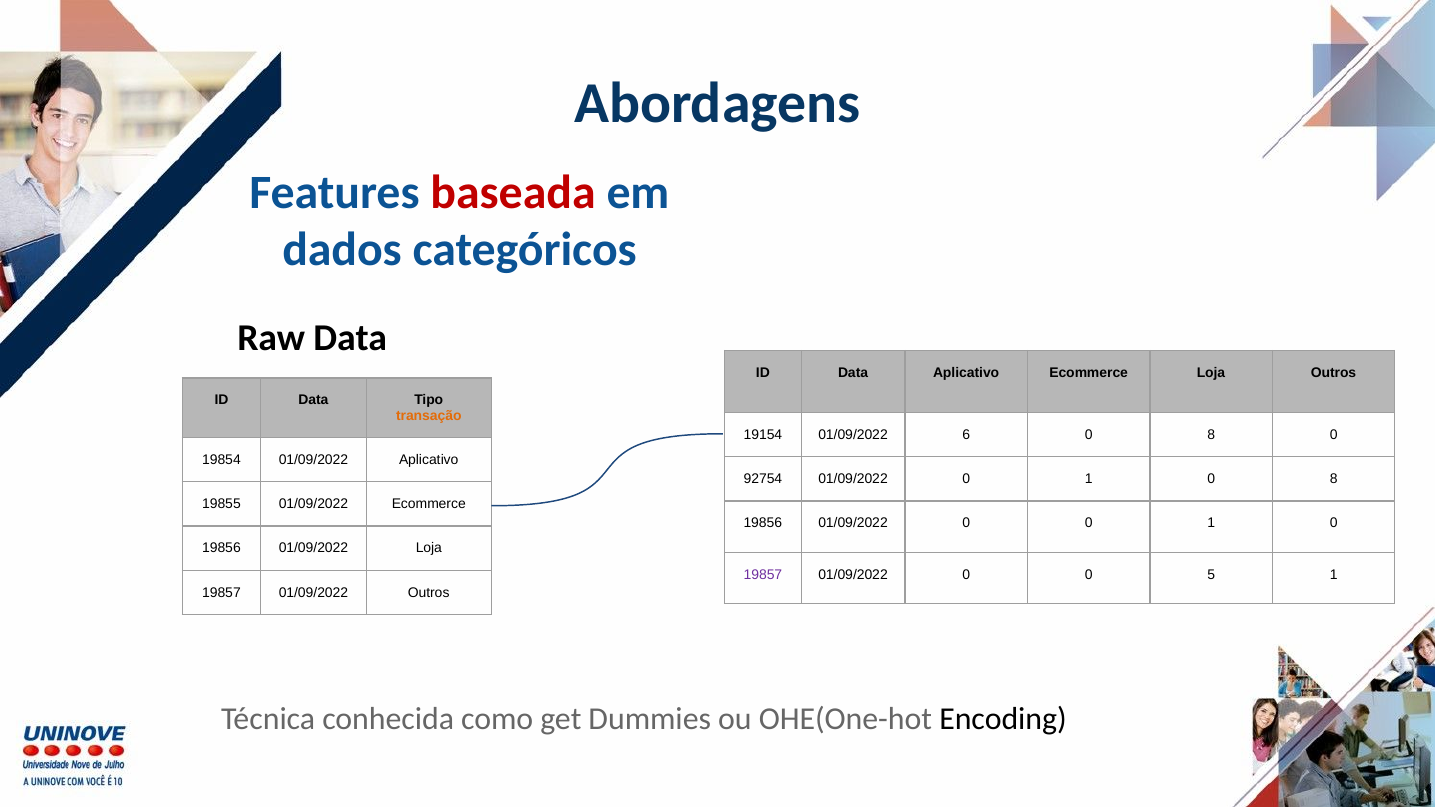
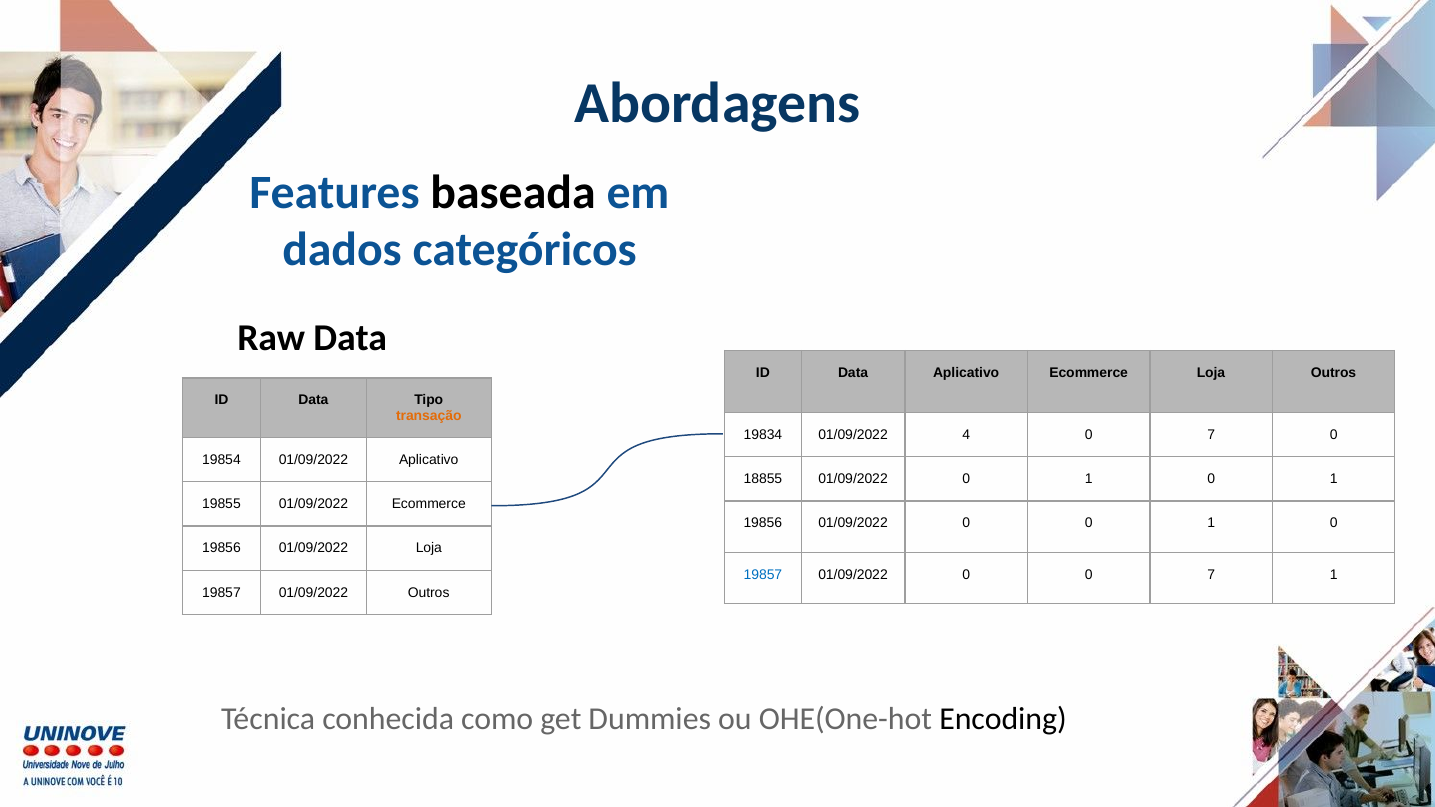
baseada colour: red -> black (513, 192)
19154: 19154 -> 19834 (763, 435)
6: 6 -> 4 (966, 435)
8: 8 -> 7 (1211, 435)
92754: 92754 -> 18855 (763, 479)
1 0 8: 8 -> 1 (1334, 479)
19857 colour: purple -> blue (763, 575)
0 0 5: 5 -> 7 (1211, 575)
